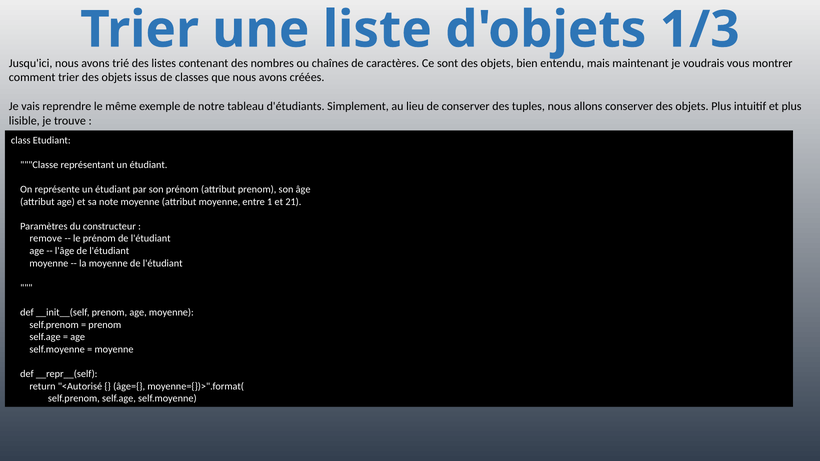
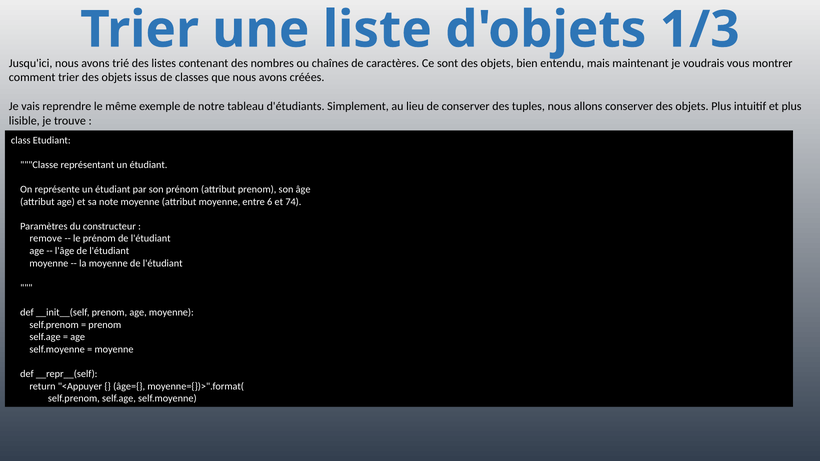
1: 1 -> 6 (270, 202)
21: 21 -> 74 (293, 202)
<Autorisé: <Autorisé -> <Appuyer (80, 386)
